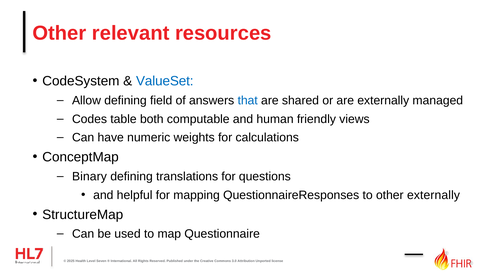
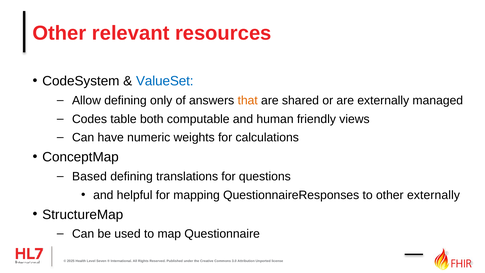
field: field -> only (161, 100)
that colour: blue -> orange (248, 100)
Binary: Binary -> Based (89, 176)
